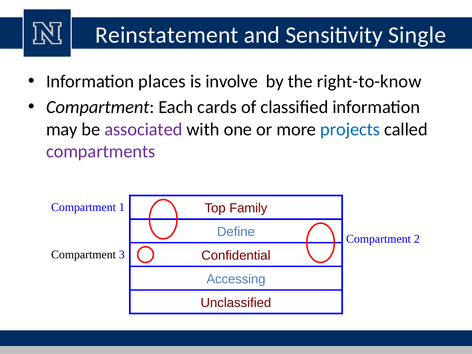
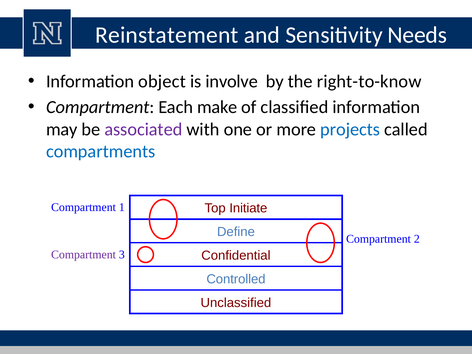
Single: Single -> Needs (417, 35)
places: places -> object (162, 82)
cards: cards -> make (217, 107)
compartments colour: purple -> blue (101, 151)
Family: Family -> Initiate (248, 208)
Compartment colour: black -> purple (84, 255)
Accessing: Accessing -> Controlled (236, 279)
